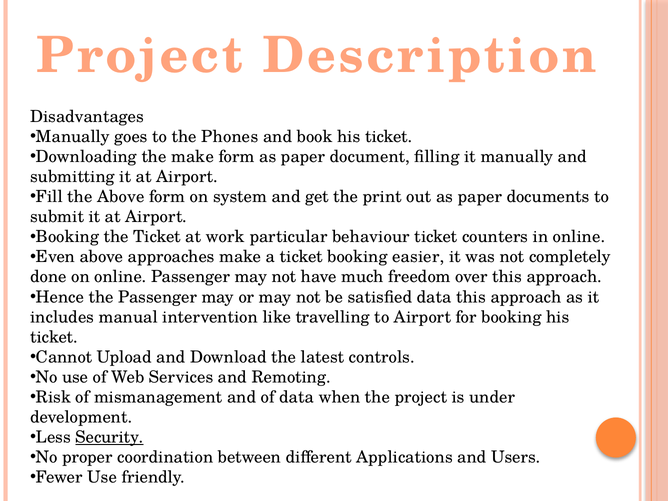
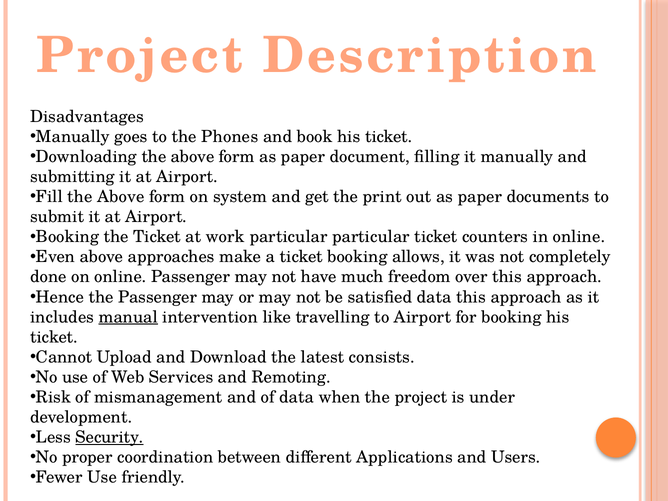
Downloading the make: make -> above (193, 157)
particular behaviour: behaviour -> particular (371, 237)
easier: easier -> allows (418, 257)
manual underline: none -> present (128, 317)
controls: controls -> consists (382, 357)
